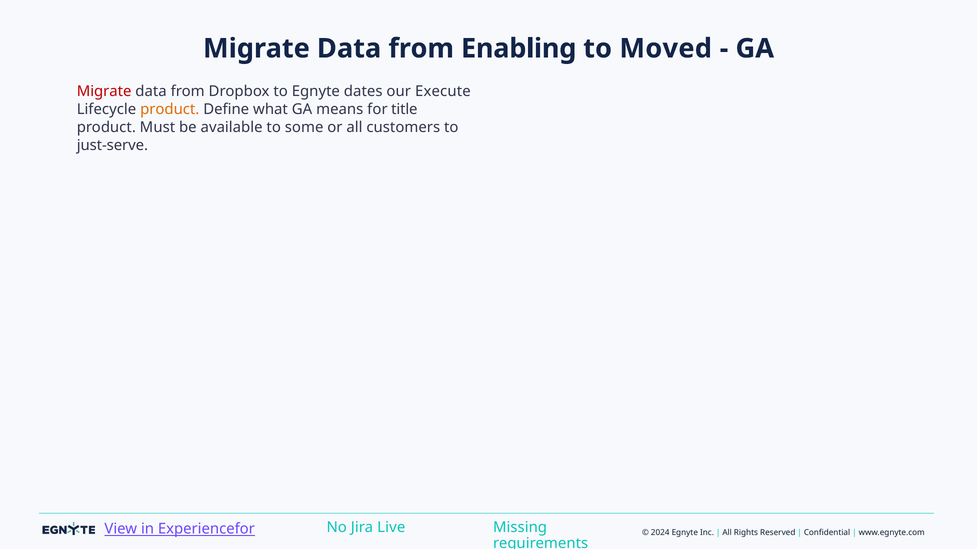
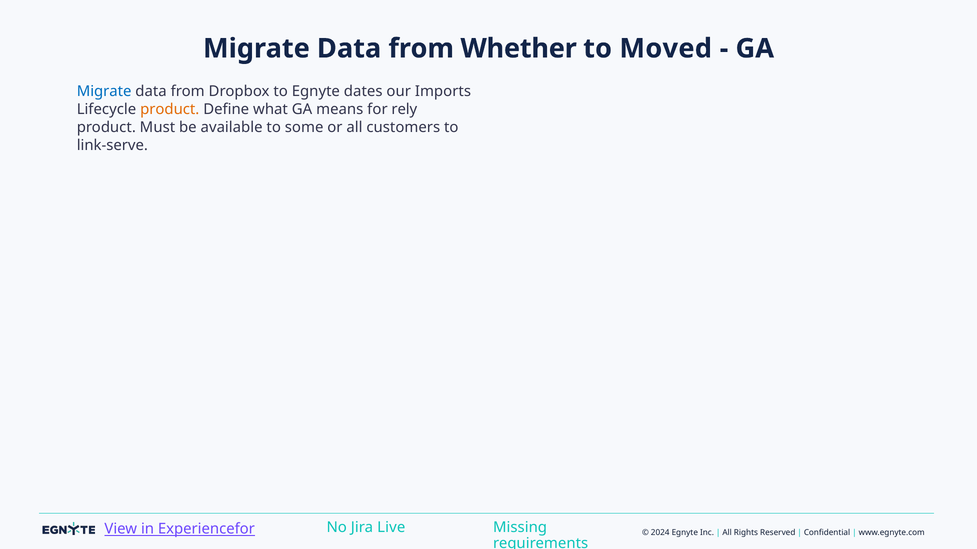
Enabling: Enabling -> Whether (519, 49)
Migrate colour: red -> blue (104, 91)
Execute: Execute -> Imports (443, 91)
title: title -> rely (404, 109)
just-serve: just-serve -> link-serve (112, 145)
